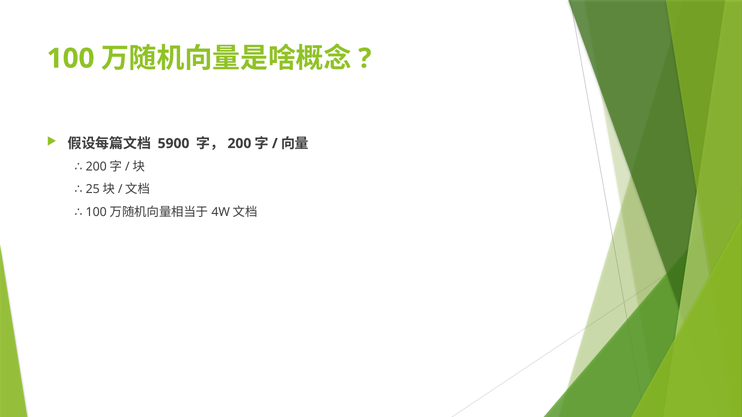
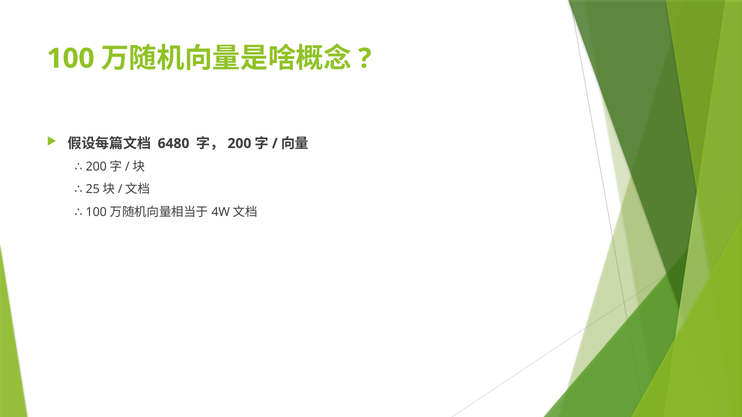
5900: 5900 -> 6480 (174, 144)
